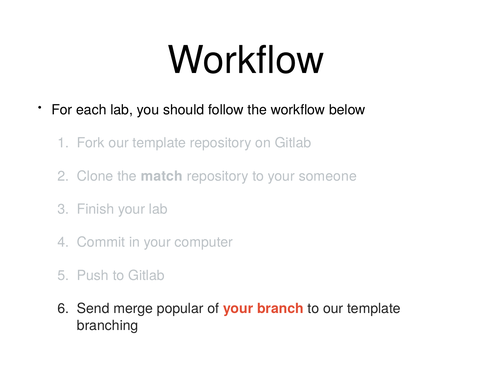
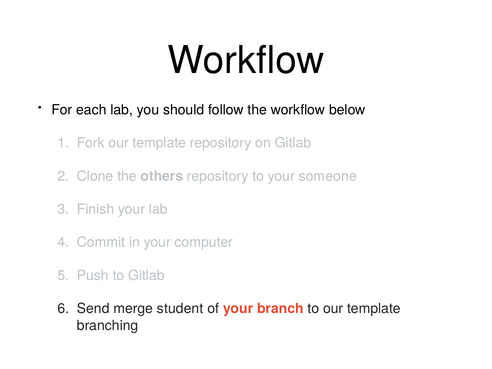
match: match -> others (162, 176)
popular: popular -> student (180, 309)
